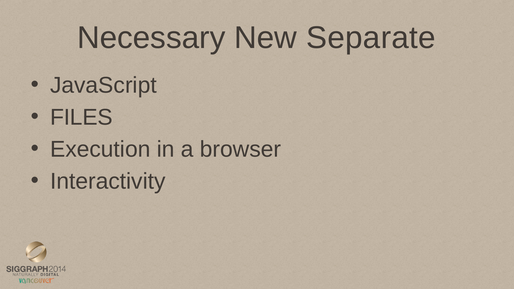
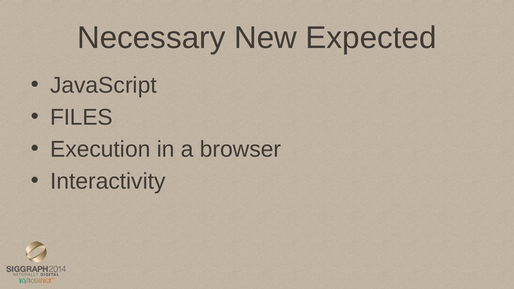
Separate: Separate -> Expected (371, 38)
